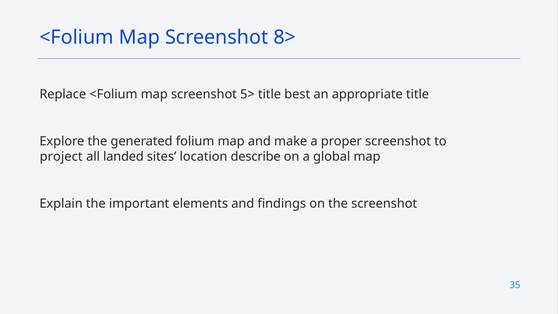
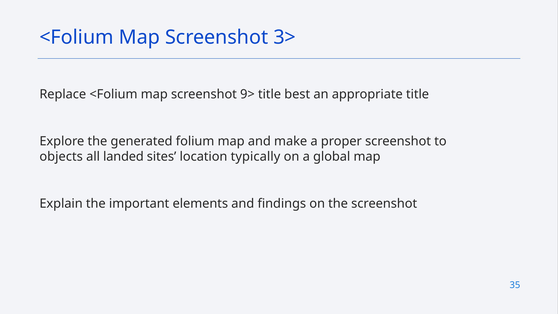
8>: 8> -> 3> (285, 37)
5>: 5> -> 9> (247, 94)
project: project -> objects (61, 156)
describe: describe -> typically (256, 156)
